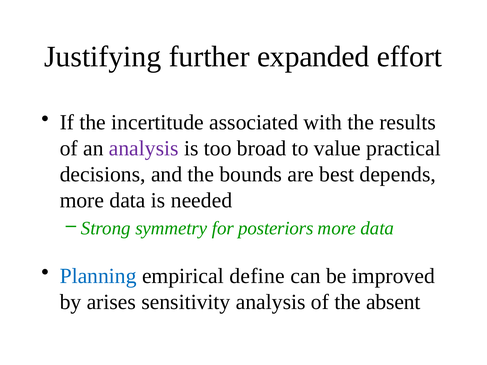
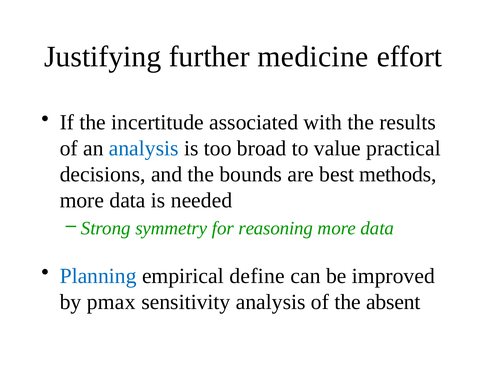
expanded: expanded -> medicine (313, 57)
analysis colour: purple -> blue (144, 148)
depends: depends -> methods (398, 174)
posteriors: posteriors -> reasoning (276, 228)
arises: arises -> pmax (111, 302)
